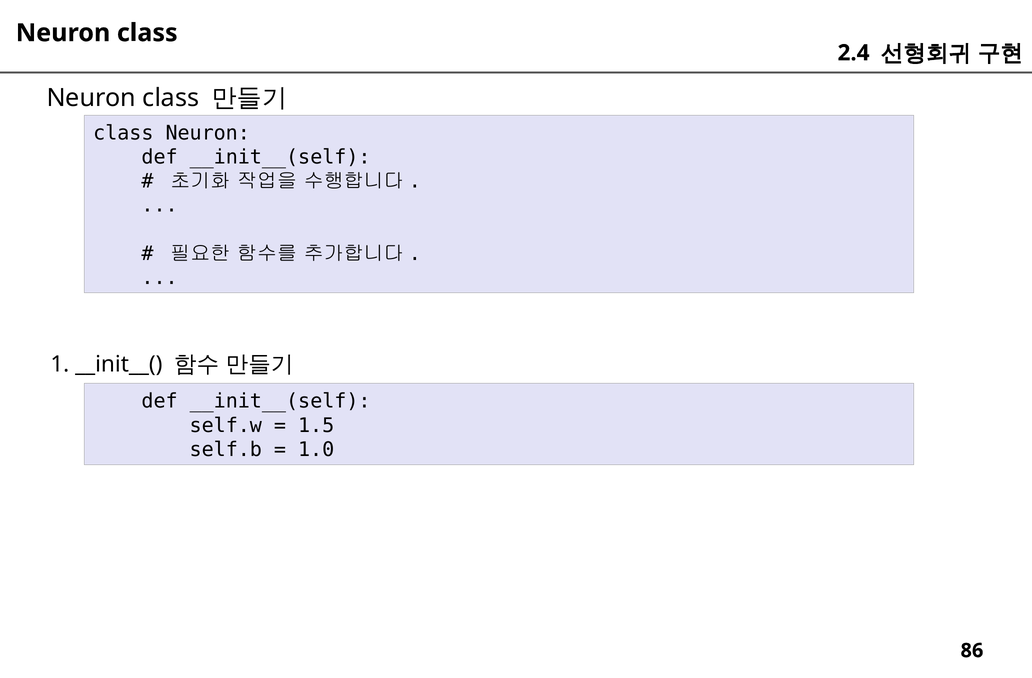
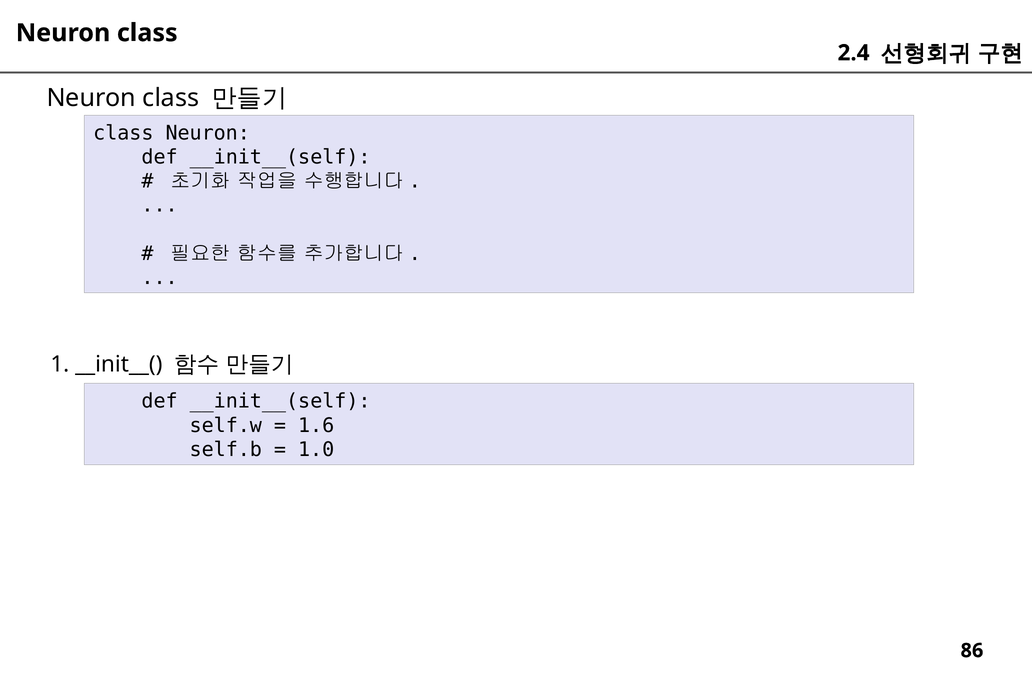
1.5: 1.5 -> 1.6 (316, 425)
